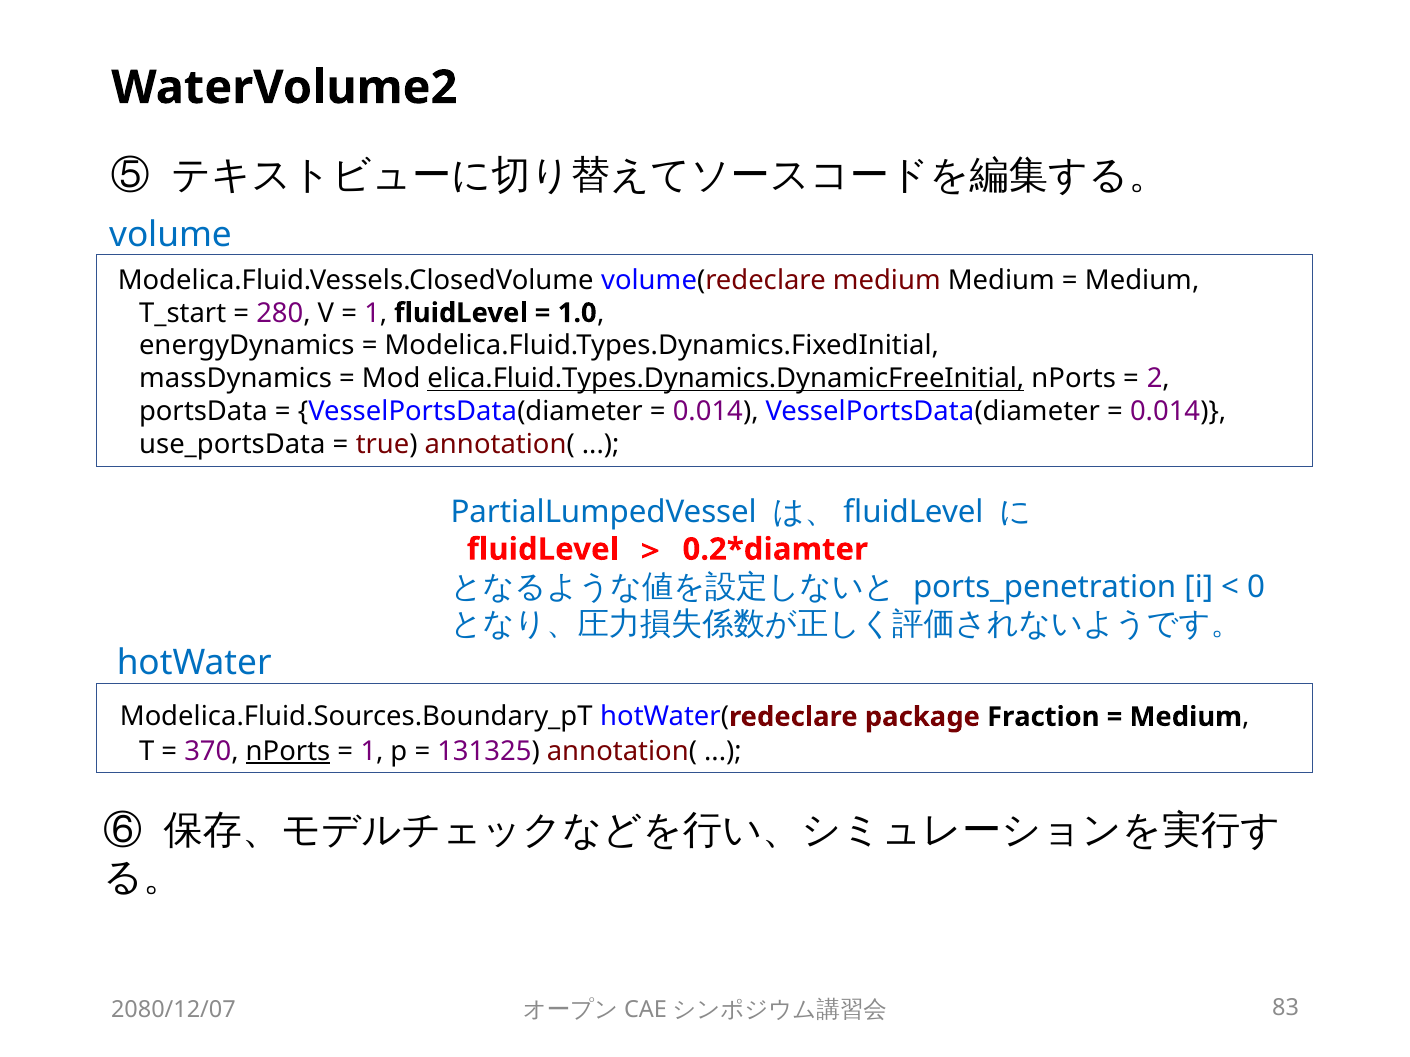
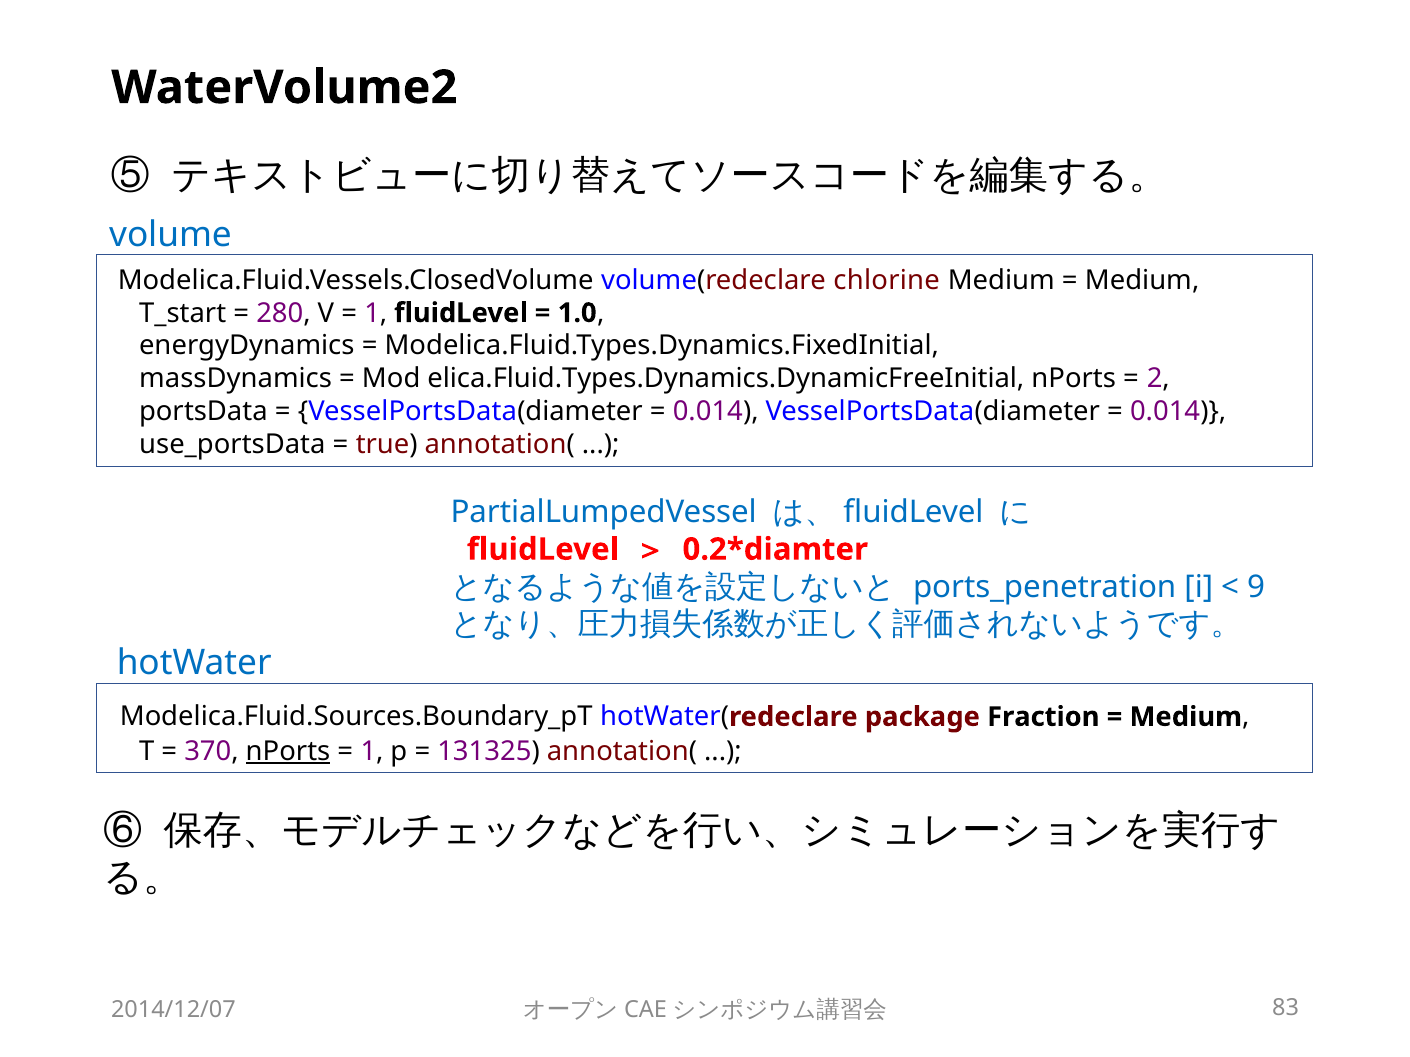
volume(redeclare medium: medium -> chlorine (887, 280)
elica.Fluid.Types.Dynamics.DynamicFreeInitial underline: present -> none (726, 379)
0: 0 -> 9 (1256, 587)
2080/12/07: 2080/12/07 -> 2014/12/07 (173, 1010)
